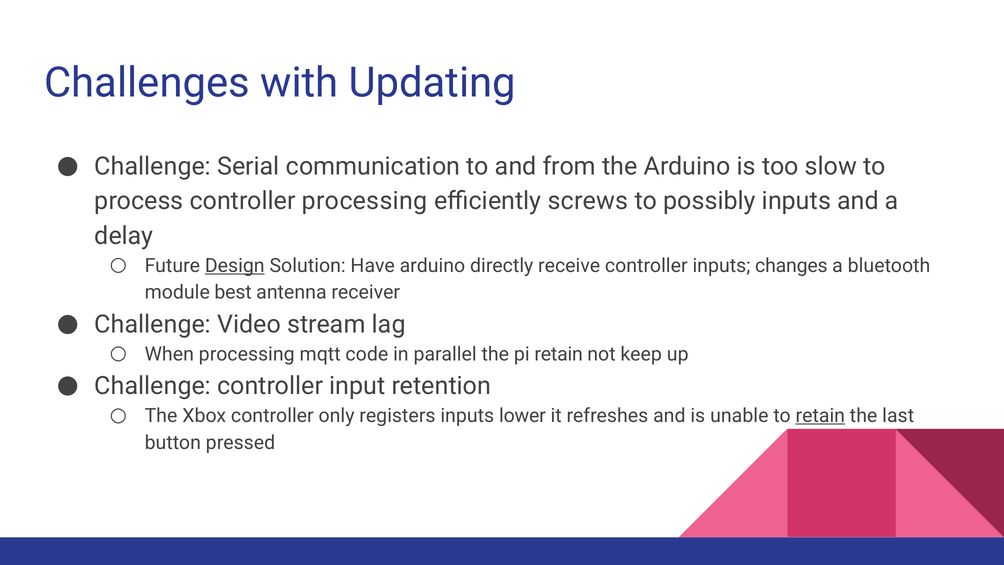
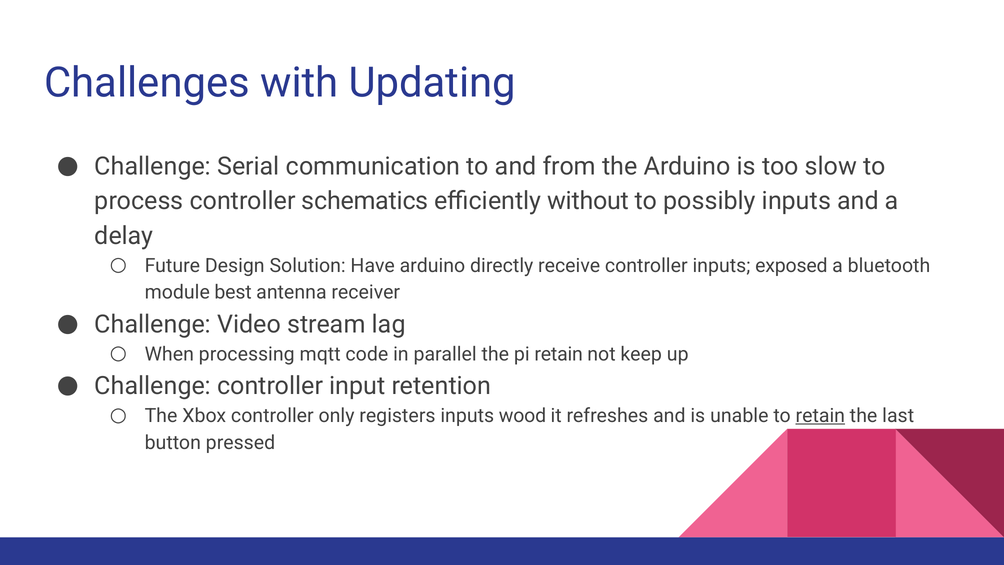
controller processing: processing -> schematics (365, 201)
screws: screws -> without (588, 201)
Design underline: present -> none (235, 266)
changes: changes -> exposed (791, 266)
lower: lower -> wood (522, 416)
